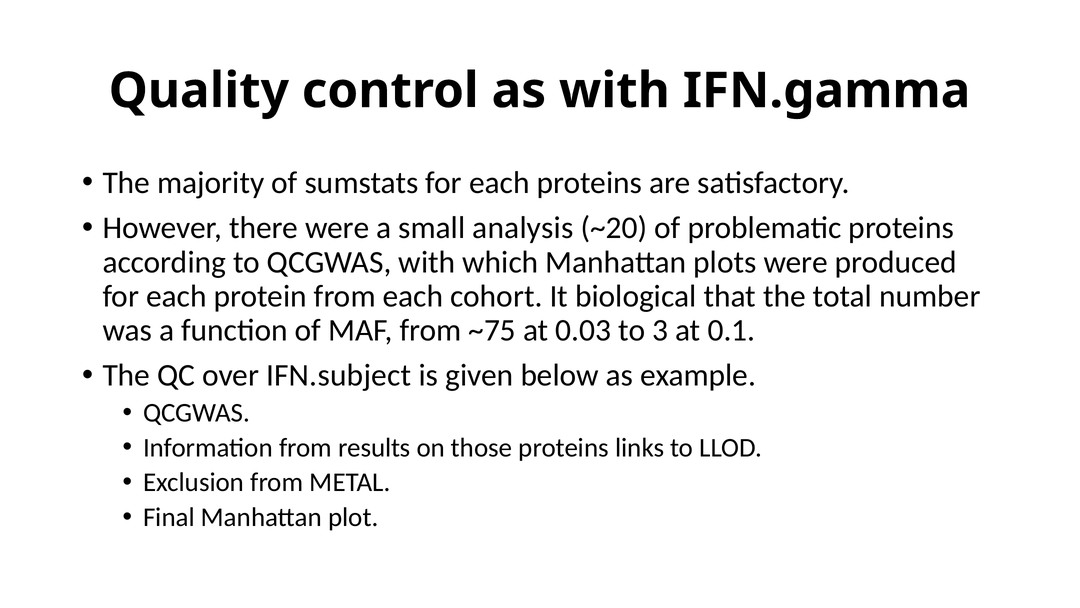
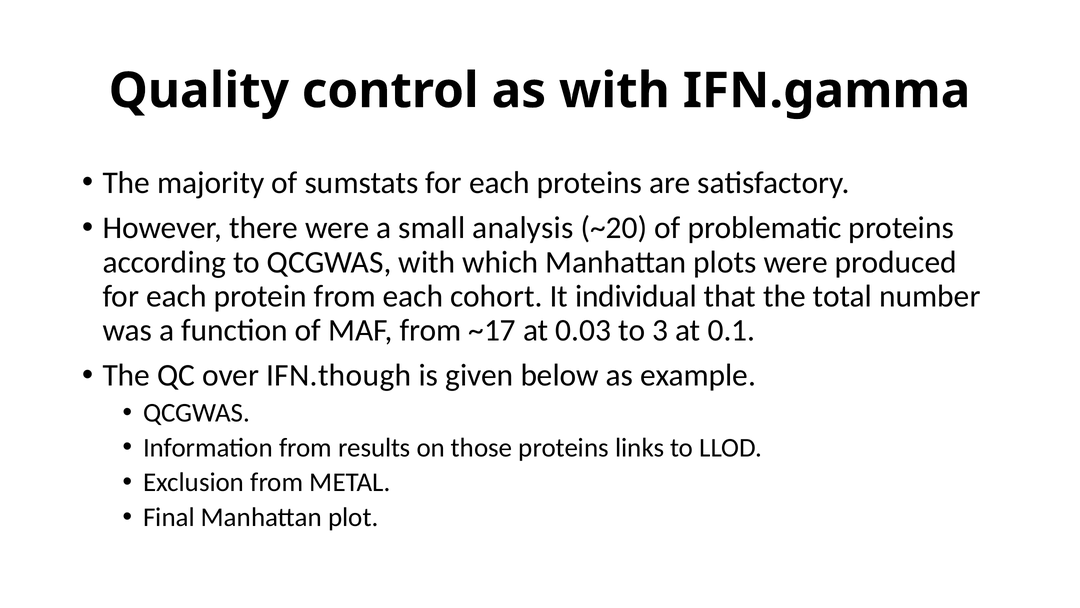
biological: biological -> individual (636, 296)
~75: ~75 -> ~17 (492, 330)
IFN.subject: IFN.subject -> IFN.though (339, 375)
